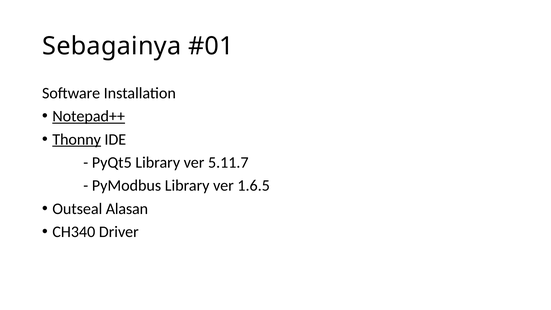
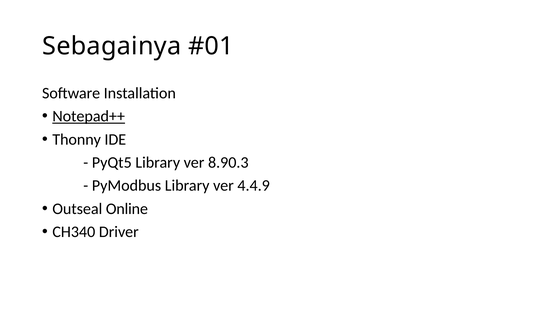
Thonny underline: present -> none (77, 139)
5.11.7: 5.11.7 -> 8.90.3 (228, 162)
1.6.5: 1.6.5 -> 4.4.9 (254, 186)
Alasan: Alasan -> Online (127, 209)
